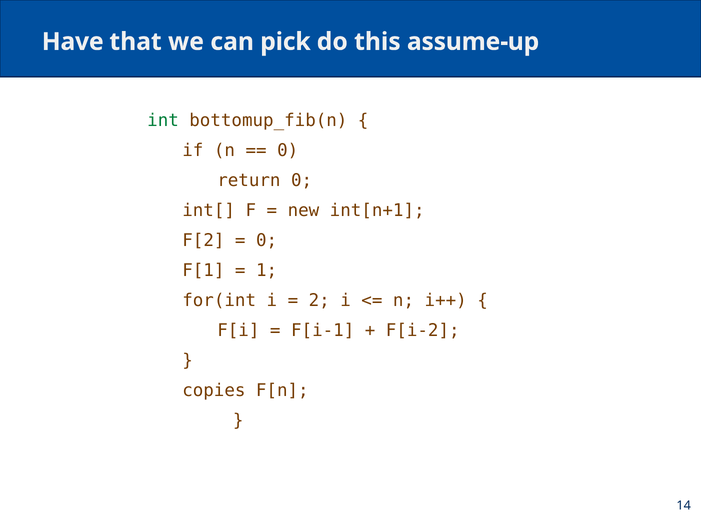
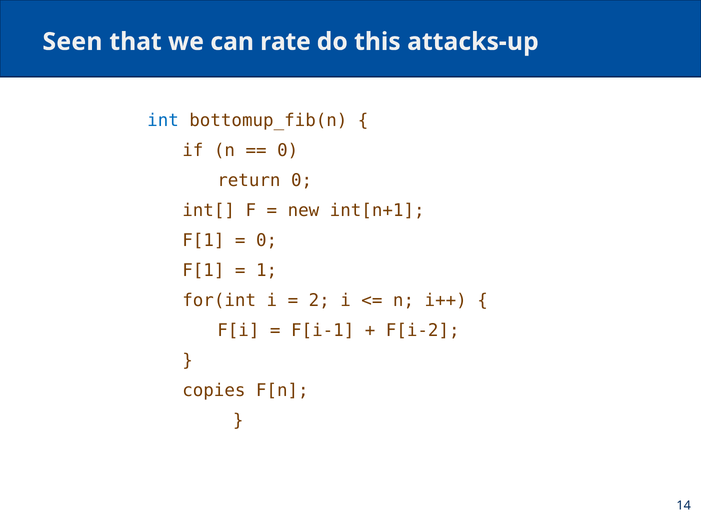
Have: Have -> Seen (72, 42)
pick: pick -> rate (285, 42)
assume-up: assume-up -> attacks-up (473, 42)
int colour: green -> blue (163, 121)
F[2: F[2 -> F[1 (203, 241)
